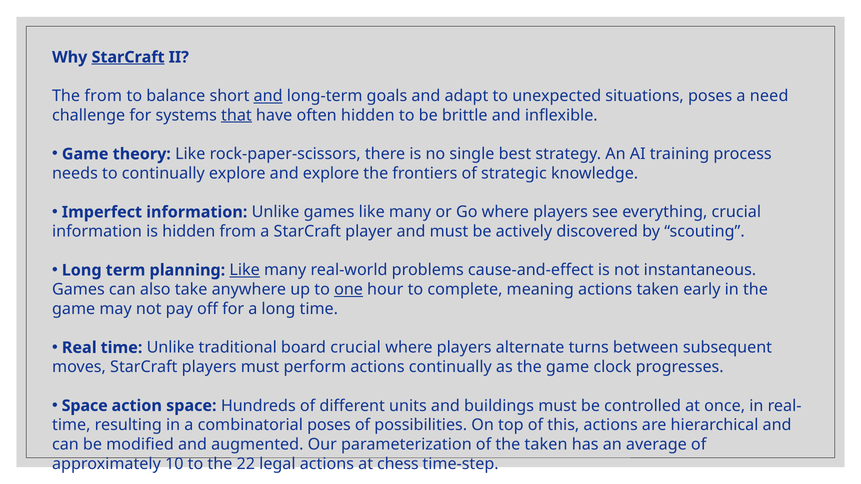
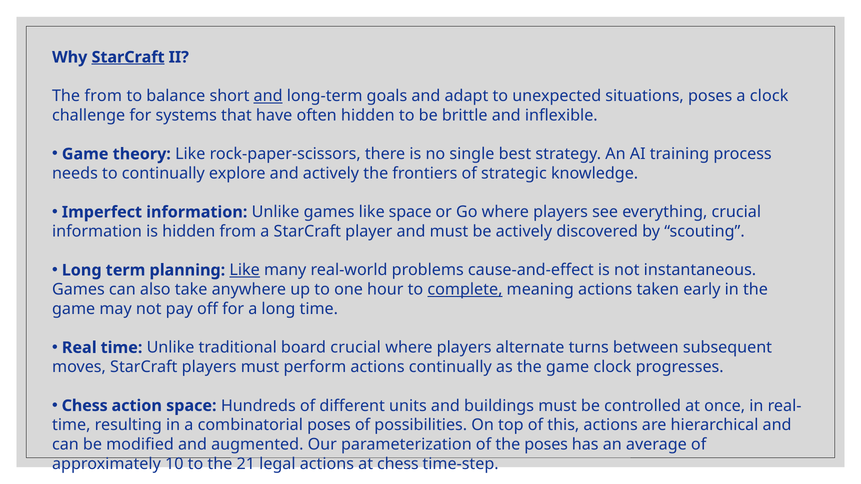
a need: need -> clock (769, 96)
that underline: present -> none (236, 115)
and explore: explore -> actively (331, 173)
games like many: many -> space (410, 212)
one underline: present -> none (349, 290)
complete underline: none -> present (465, 290)
Space: Space -> Chess (85, 406)
the taken: taken -> poses (546, 445)
22: 22 -> 21 (246, 464)
